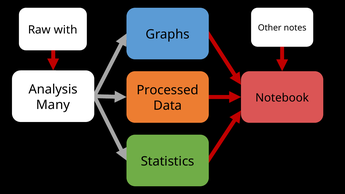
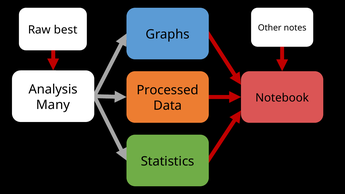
with: with -> best (66, 30)
